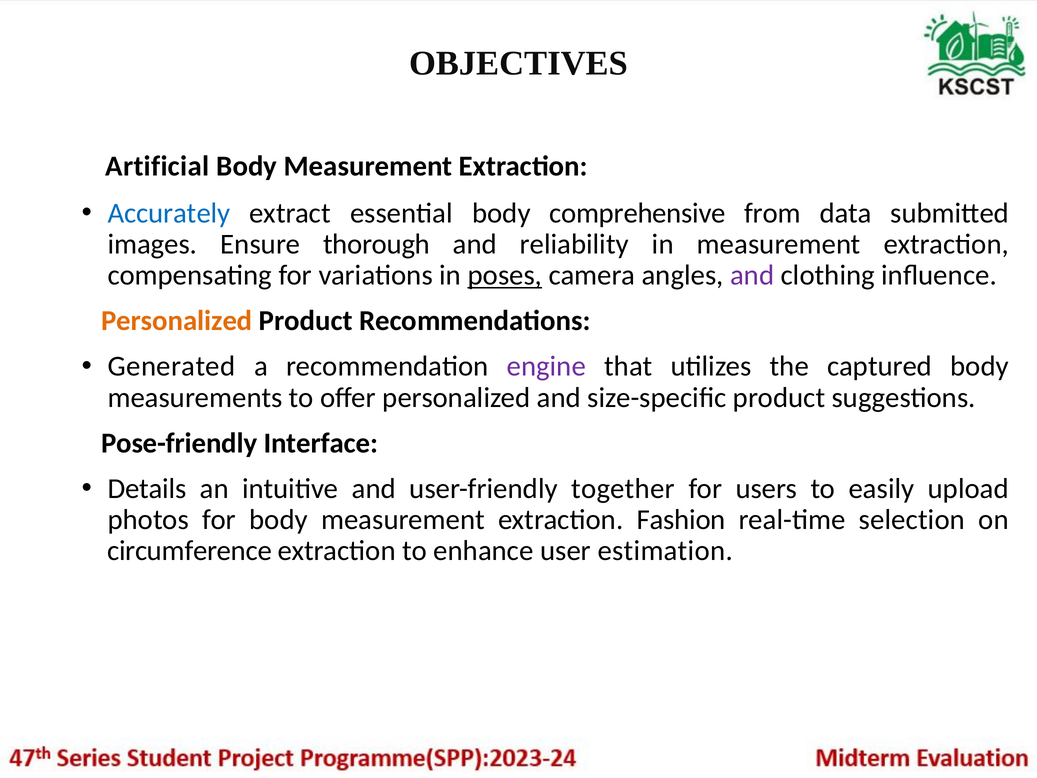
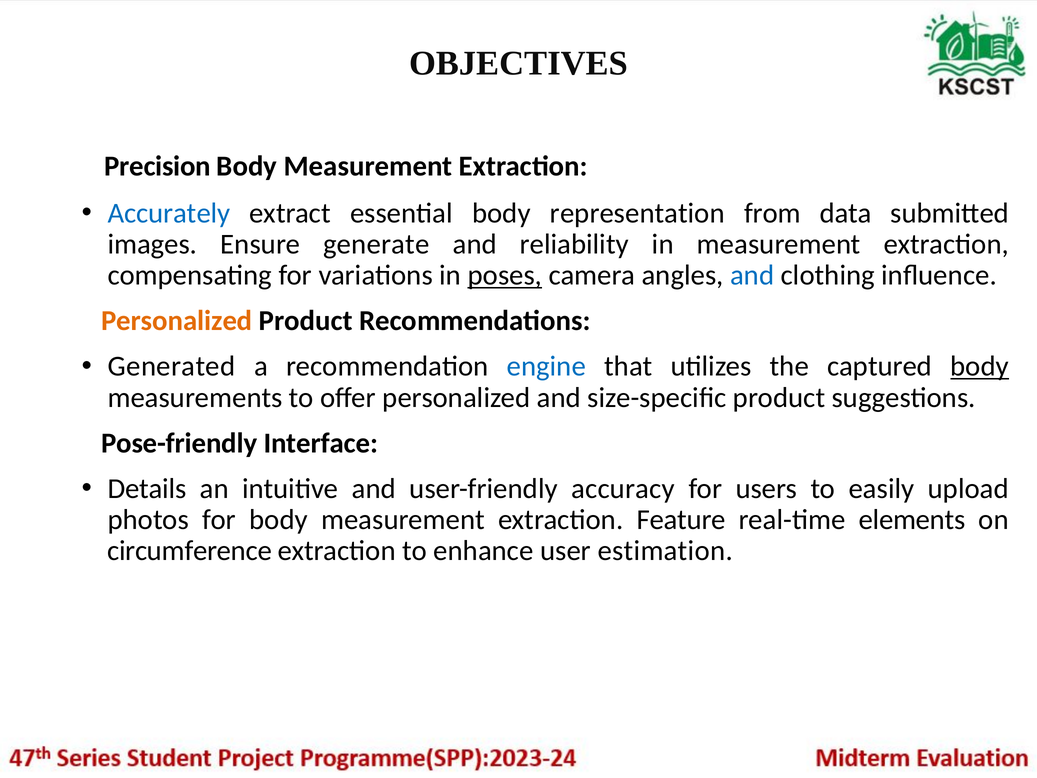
Artificial: Artificial -> Precision (158, 166)
comprehensive: comprehensive -> representation (637, 213)
thorough: thorough -> generate (376, 244)
and colour: purple -> blue (752, 275)
engine colour: purple -> blue (546, 366)
body underline: none -> present (980, 366)
together: together -> accuracy (623, 488)
Fashion: Fashion -> Feature (681, 520)
selection: selection -> elements (912, 520)
